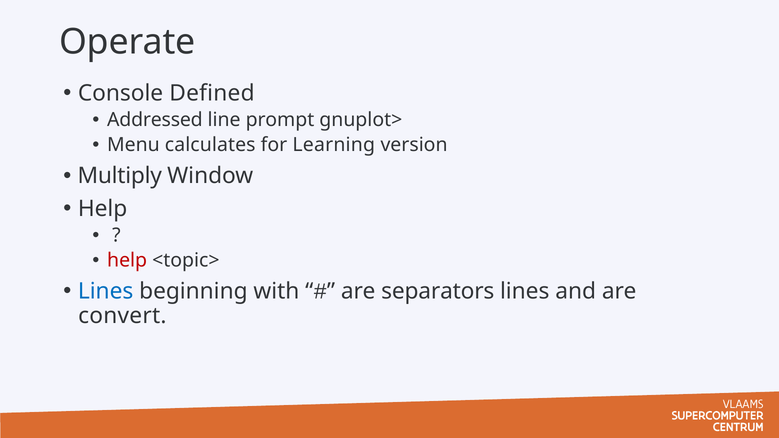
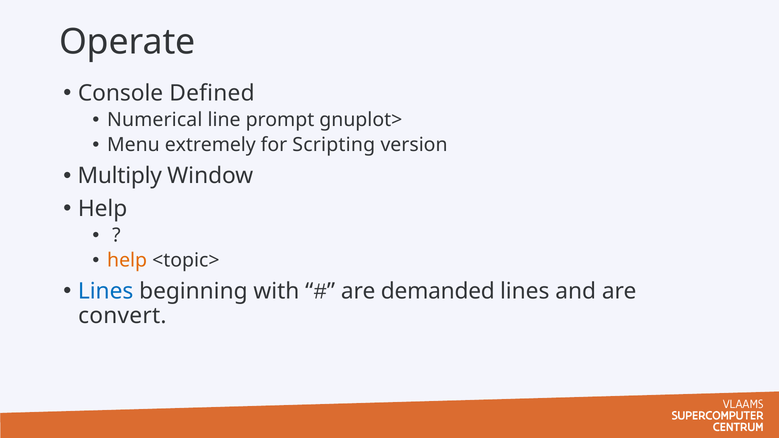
Addressed: Addressed -> Numerical (155, 120)
calculates: calculates -> extremely (210, 145)
Learning: Learning -> Scripting (334, 145)
help colour: red -> orange (127, 261)
separators: separators -> demanded (438, 291)
